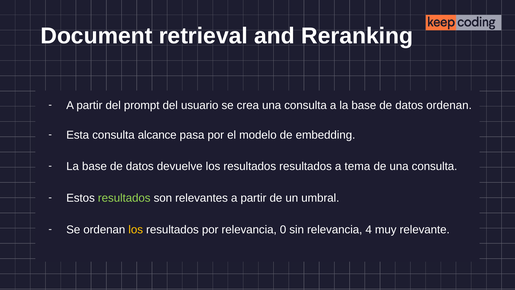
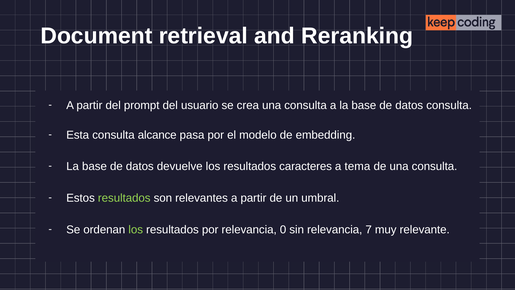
datos ordenan: ordenan -> consulta (449, 105)
resultados resultados: resultados -> caracteres (306, 166)
los colour: yellow -> light green (136, 229)
4: 4 -> 7 (369, 229)
